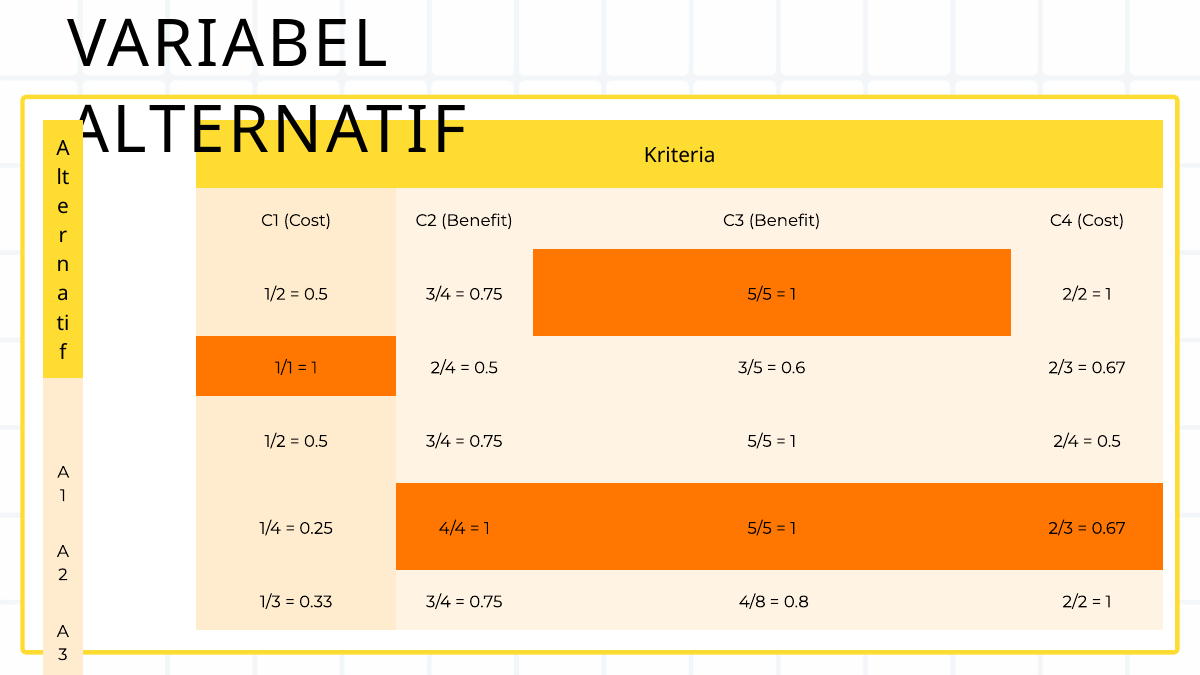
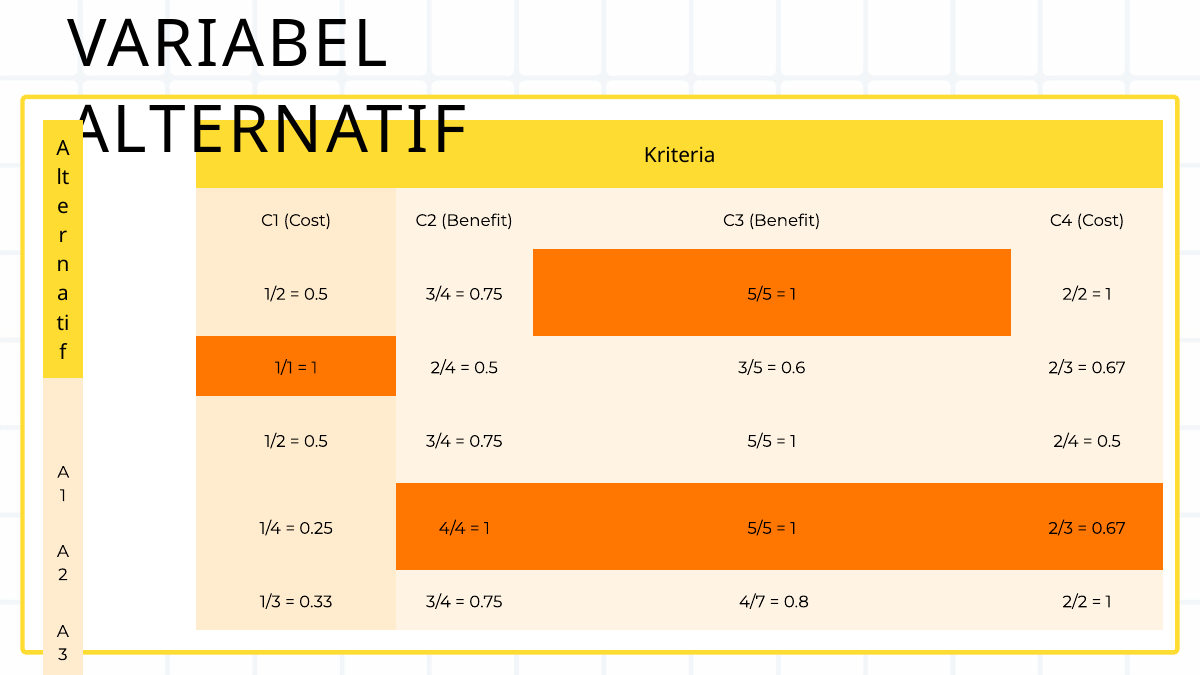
4/8: 4/8 -> 4/7 (752, 602)
